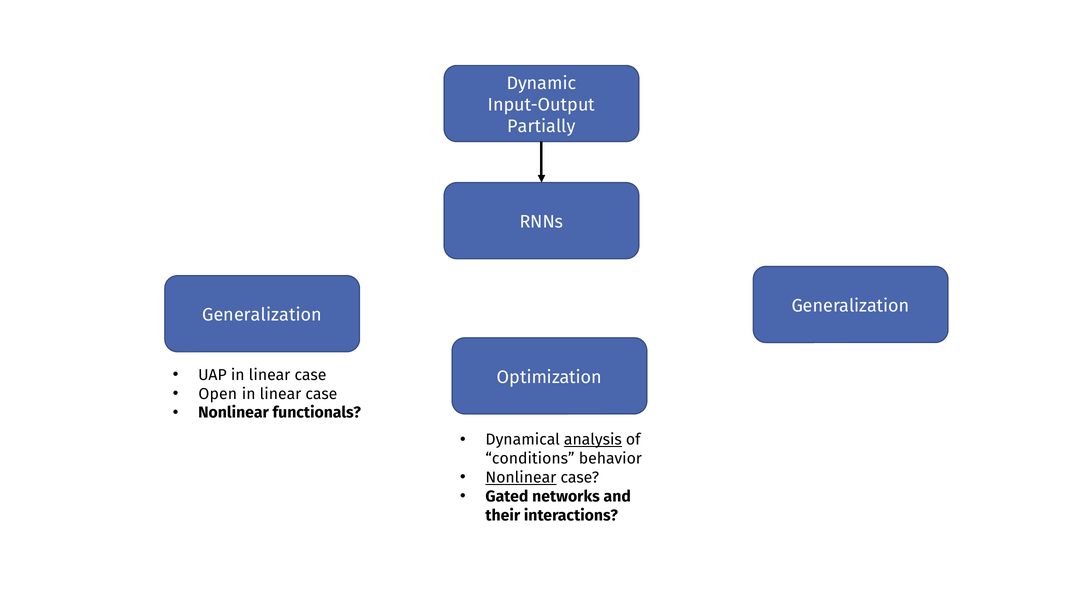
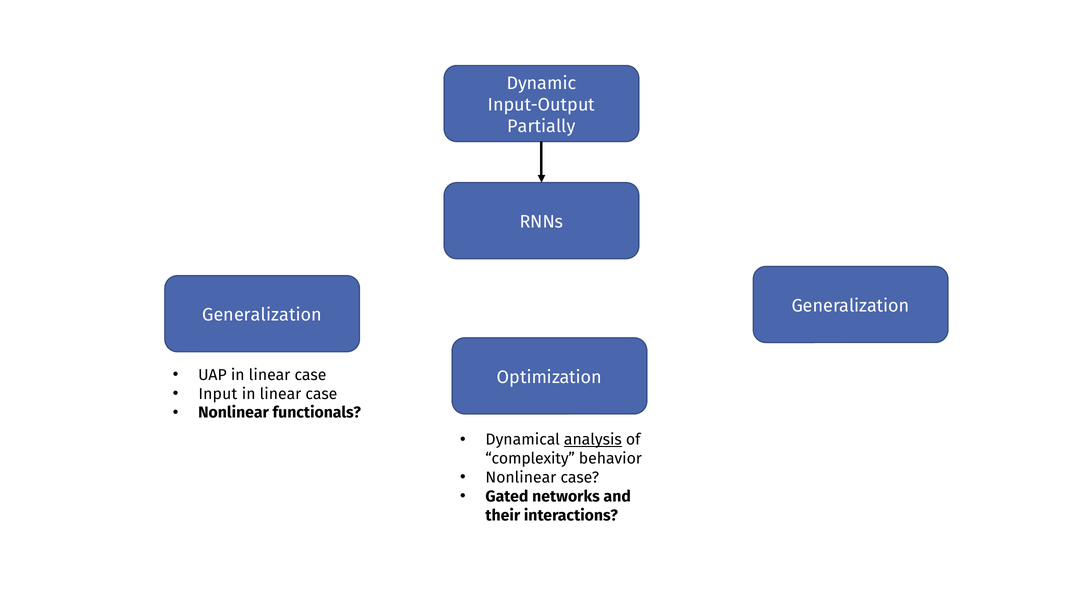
Open: Open -> Input (218, 394)
conditions: conditions -> complexity (530, 459)
Nonlinear underline: present -> none (521, 478)
